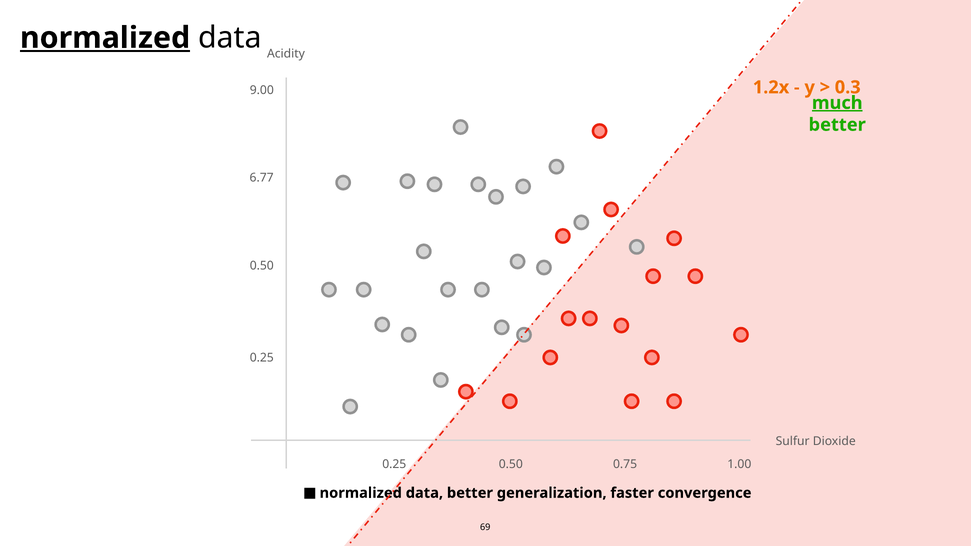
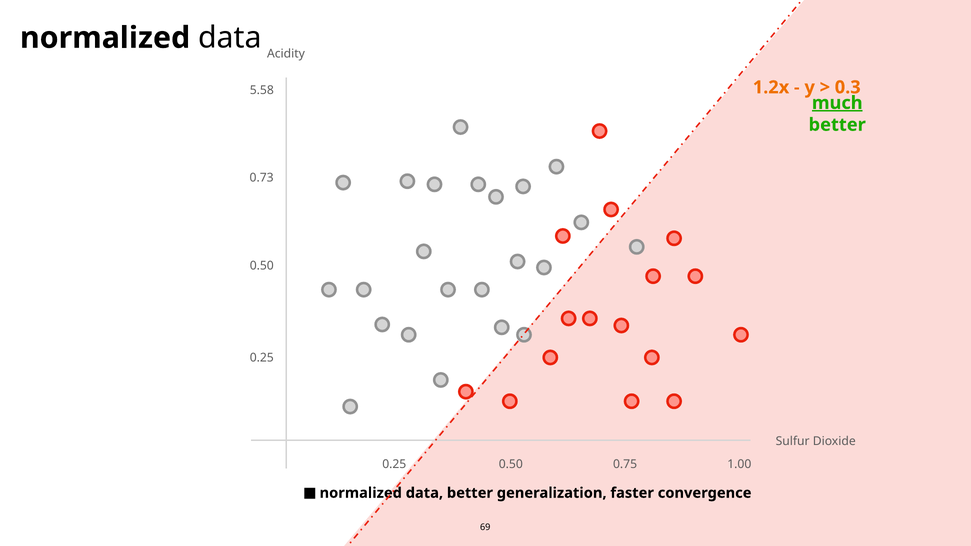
normalized underline: present -> none (105, 38)
9.00: 9.00 -> 5.58 (262, 90)
6.77: 6.77 -> 0.73 (262, 178)
